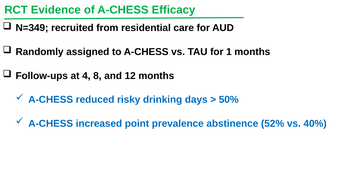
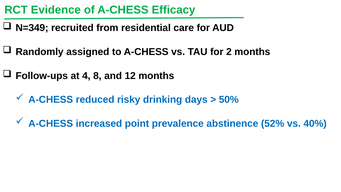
1: 1 -> 2 (229, 52)
